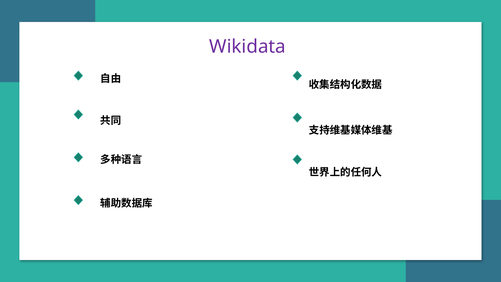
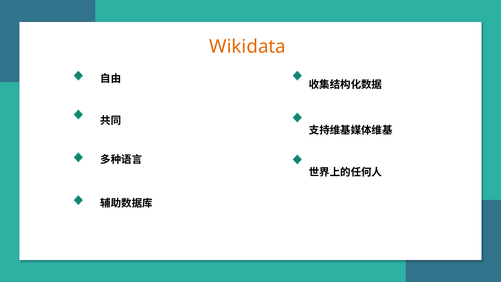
Wikidata colour: purple -> orange (248, 47)
